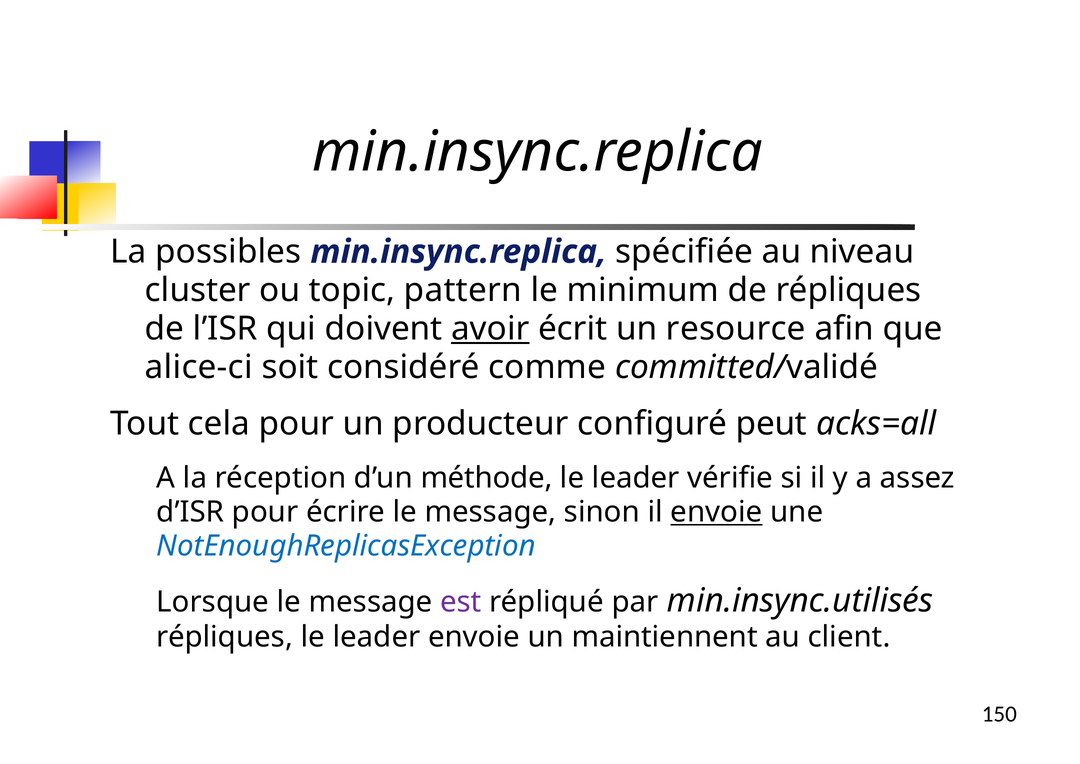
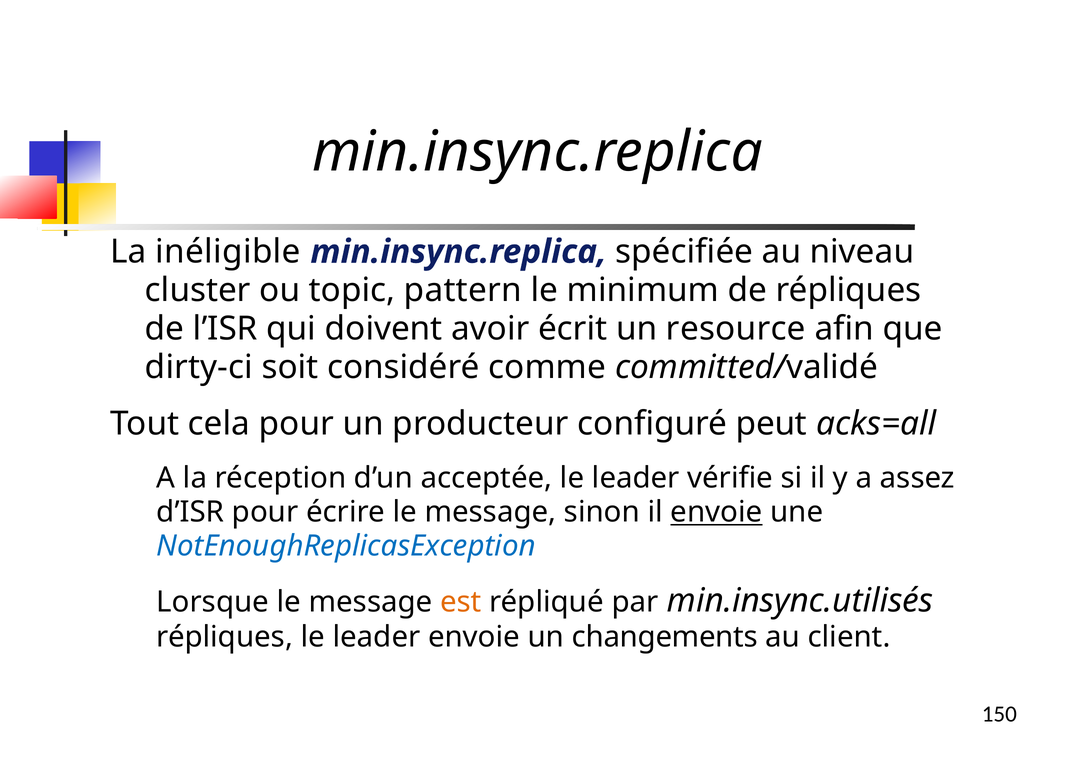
possibles: possibles -> inéligible (228, 252)
avoir underline: present -> none (490, 328)
alice-ci: alice-ci -> dirty-ci (199, 367)
méthode: méthode -> acceptée (486, 478)
est colour: purple -> orange (461, 602)
maintiennent: maintiennent -> changements (665, 636)
